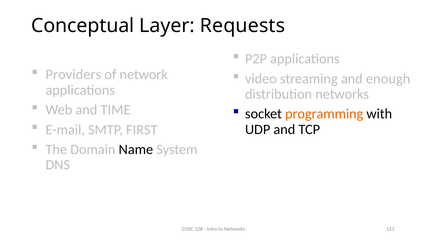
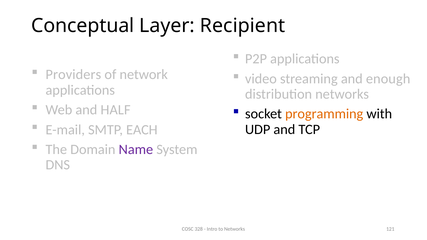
Requests: Requests -> Recipient (243, 26)
TIME: TIME -> HALF (116, 110)
FIRST: FIRST -> EACH (142, 130)
Name colour: black -> purple (136, 150)
